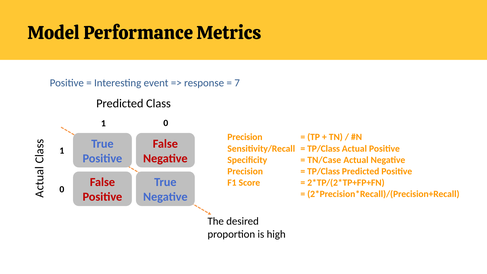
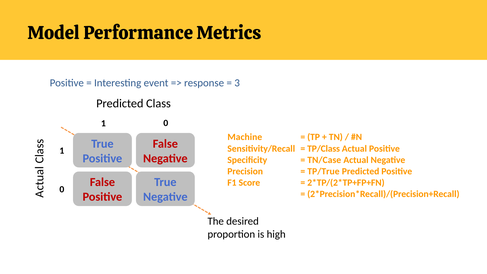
7: 7 -> 3 (237, 83)
Precision: Precision -> Machine (245, 137)
TP/Class: TP/Class -> TP/True (323, 171)
